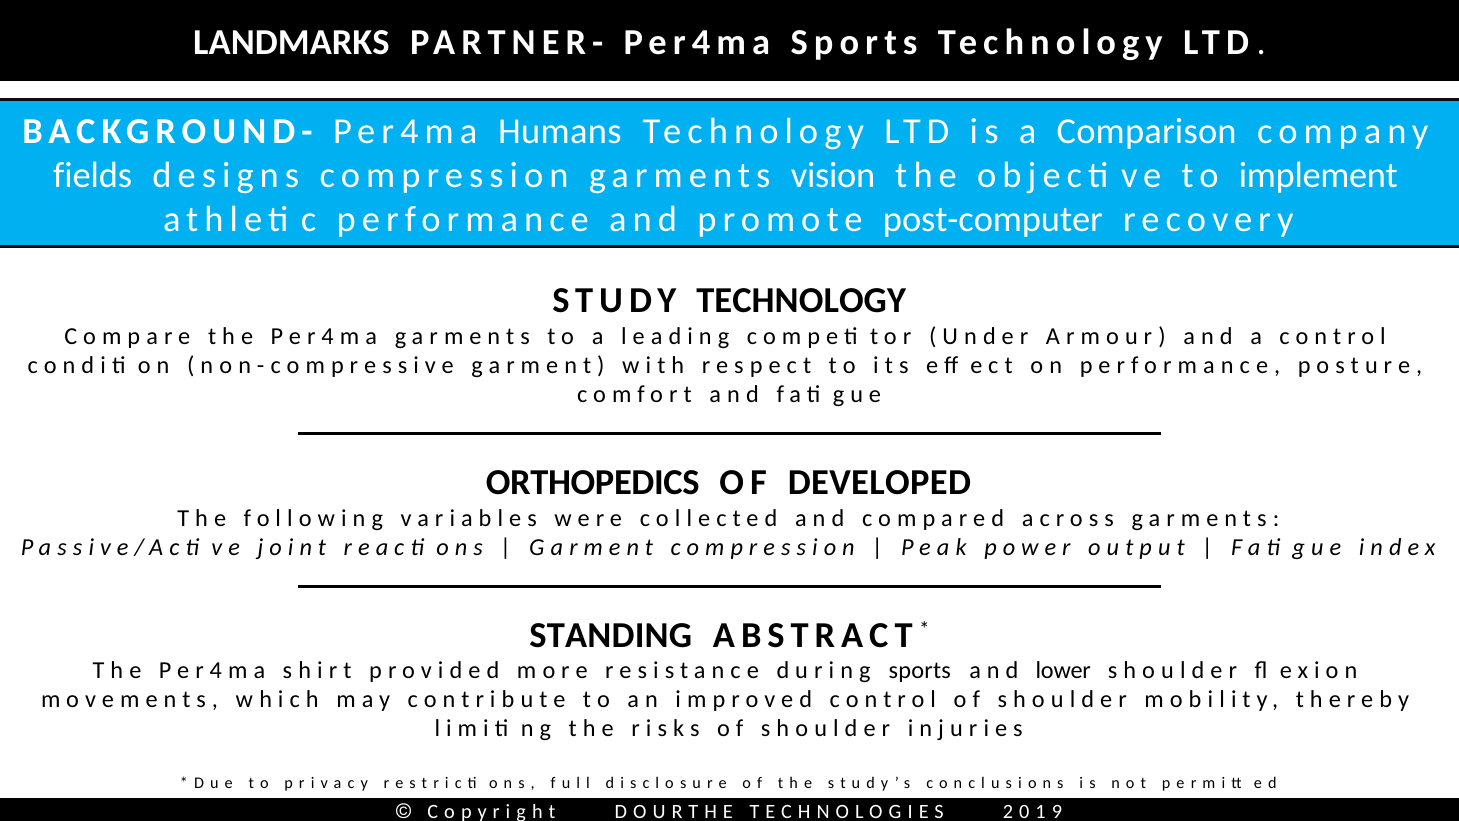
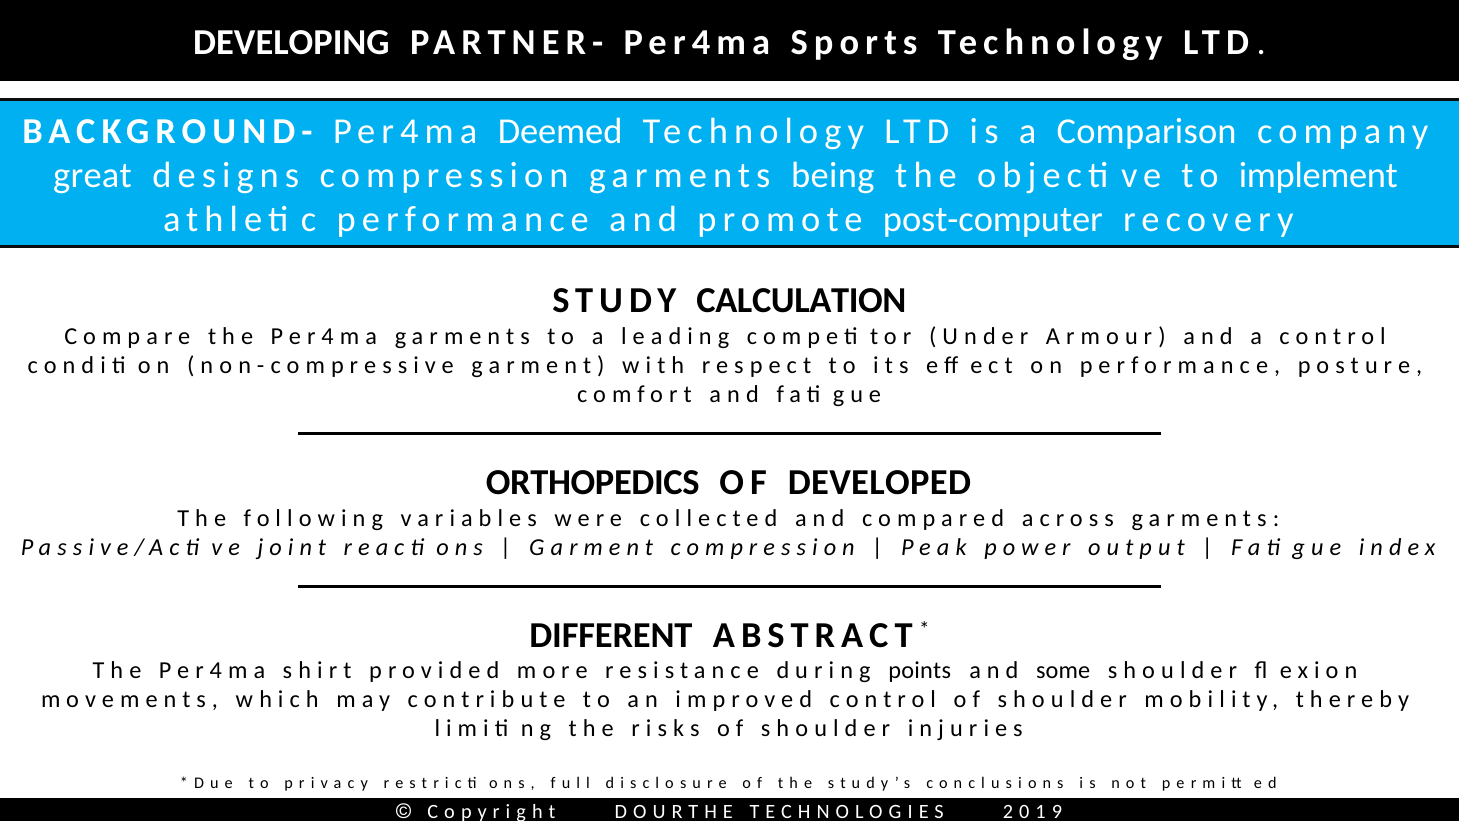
LANDMARKS: LANDMARKS -> DEVELOPING (291, 43)
Humans: Humans -> Deemed (560, 132)
fields: fields -> great (92, 175)
vision: vision -> being (833, 175)
STUDY TECHNOLOGY: TECHNOLOGY -> CALCULATION (801, 300)
STANDING: STANDING -> DIFFERENT (611, 635)
sports: sports -> points (920, 670)
lower: lower -> some (1063, 670)
